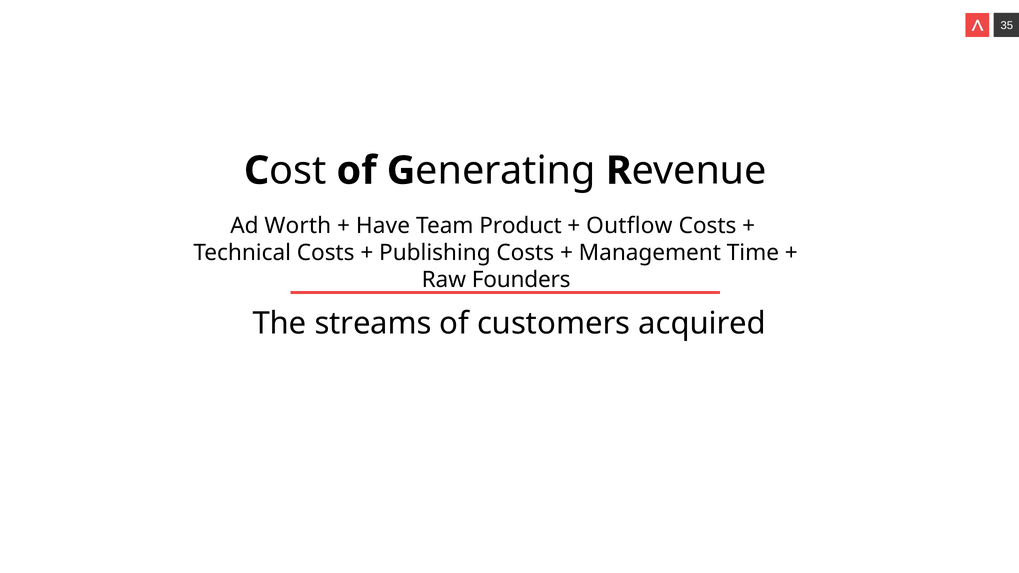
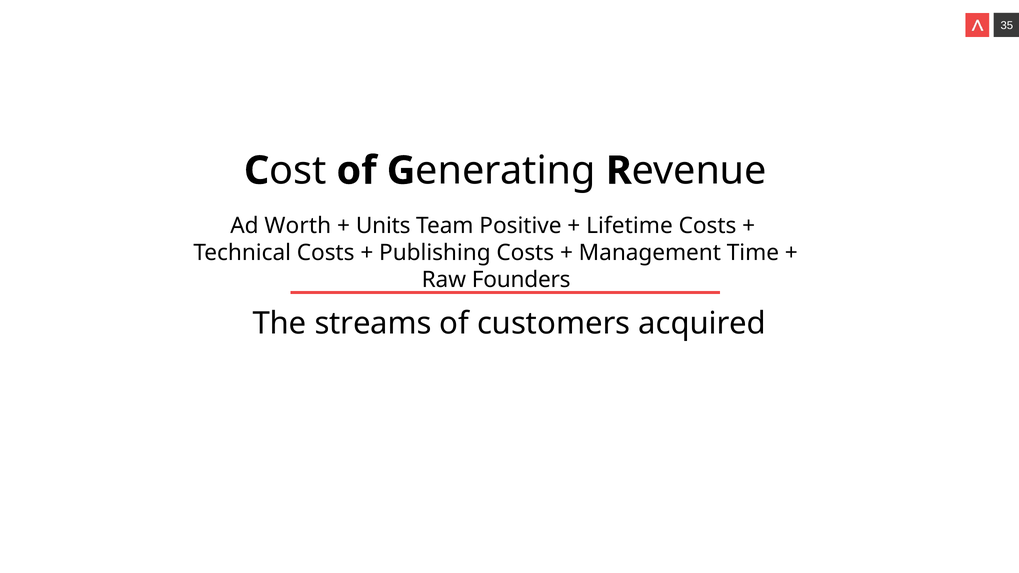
Have: Have -> Units (383, 226)
Product: Product -> Positive (520, 226)
Outflow: Outflow -> Lifetime (629, 226)
